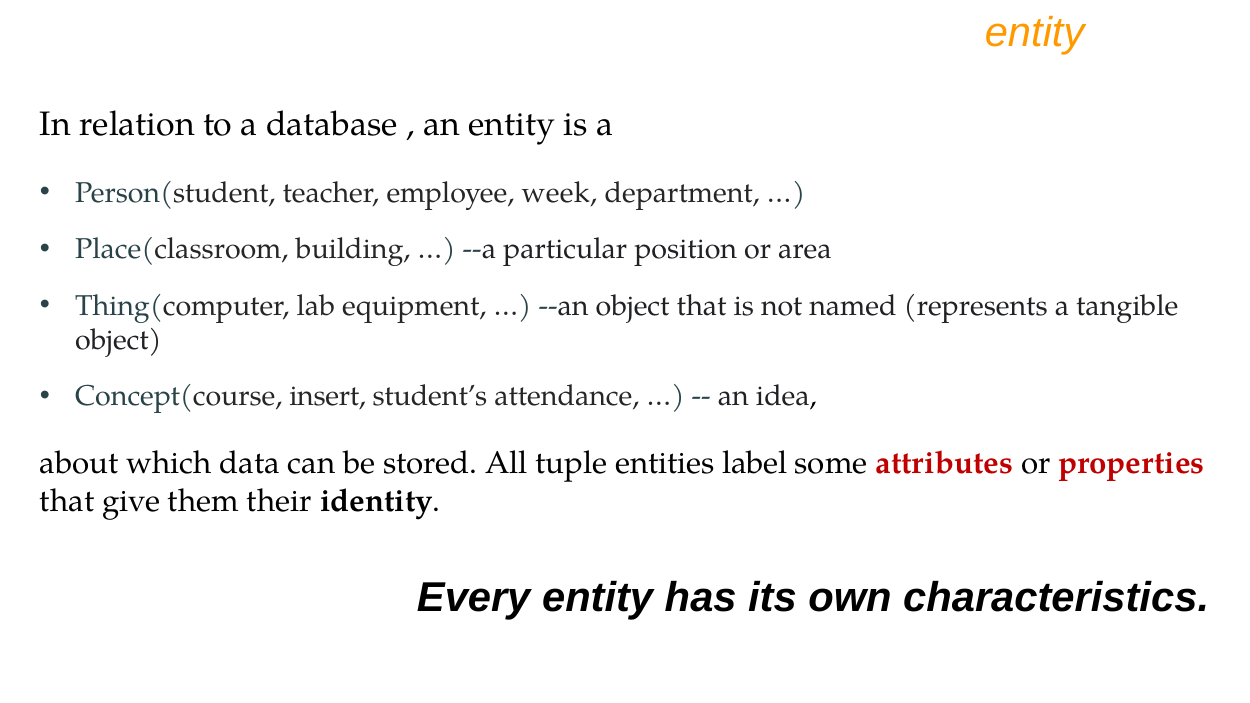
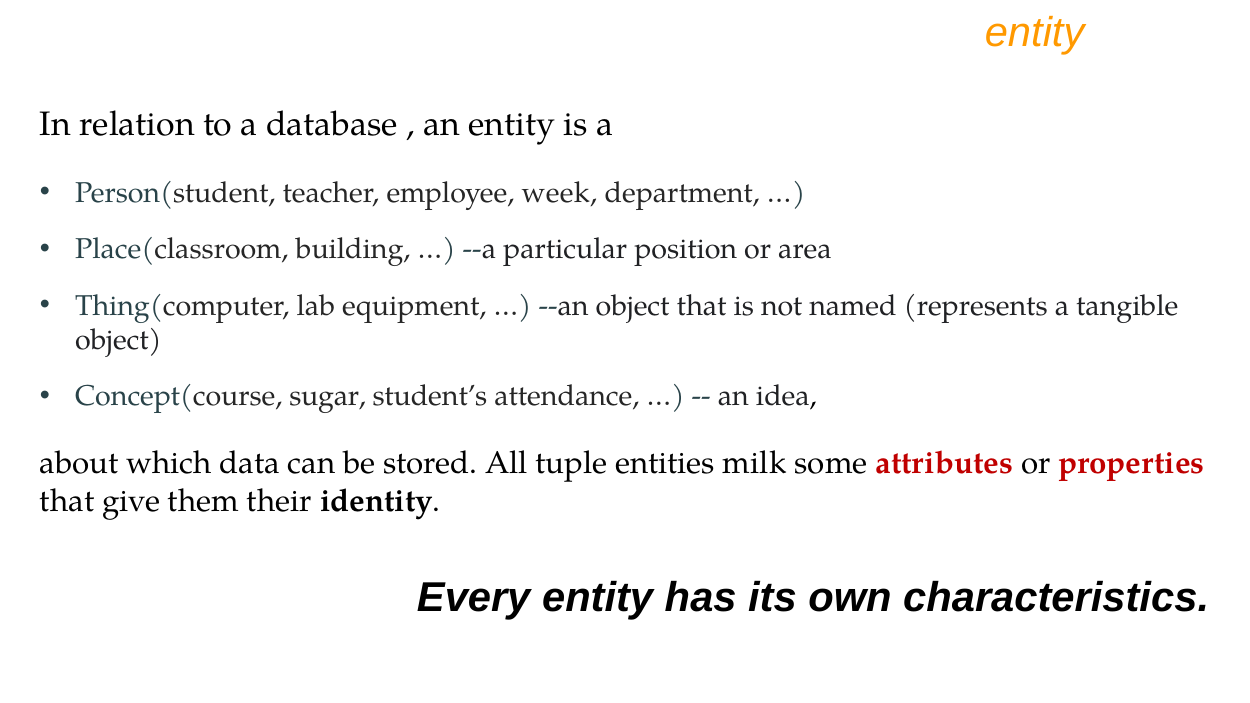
insert: insert -> sugar (328, 396)
label: label -> milk (755, 464)
